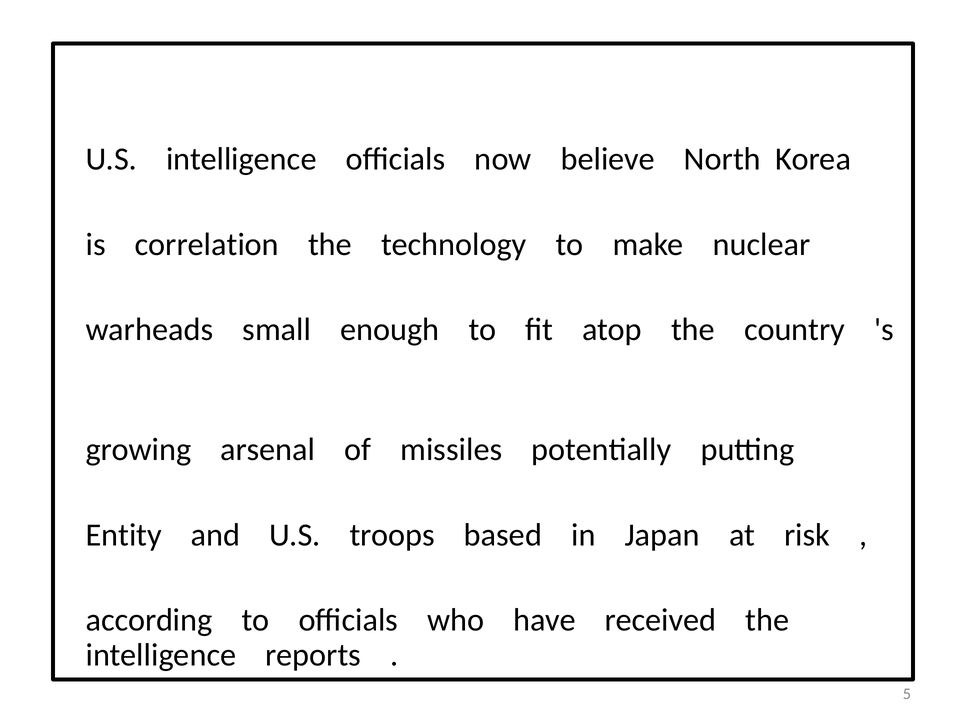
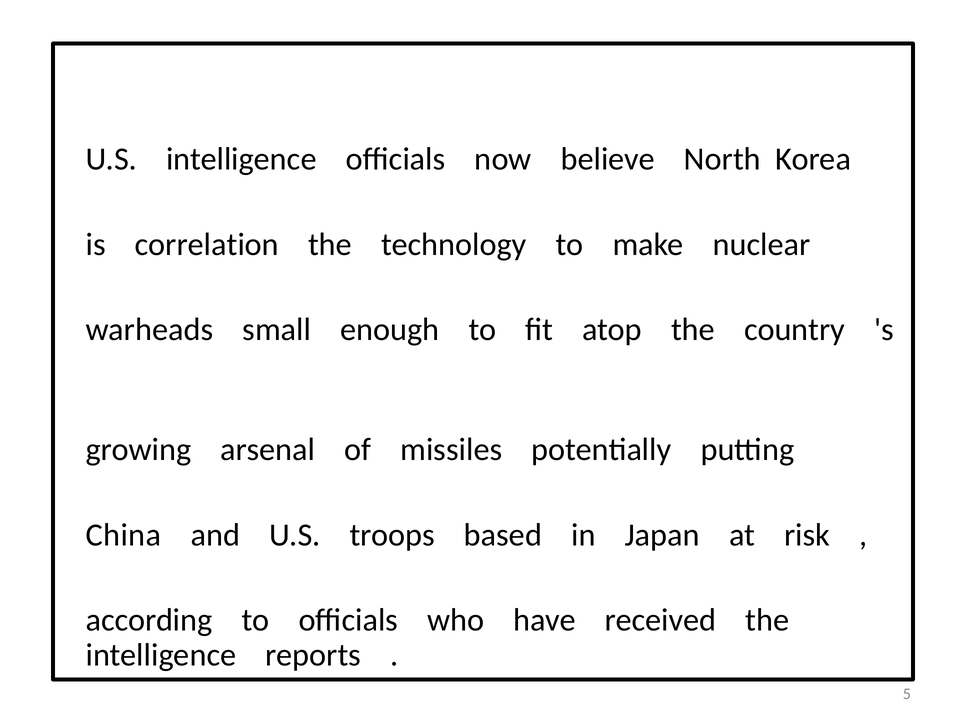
Entity: Entity -> China (123, 535)
